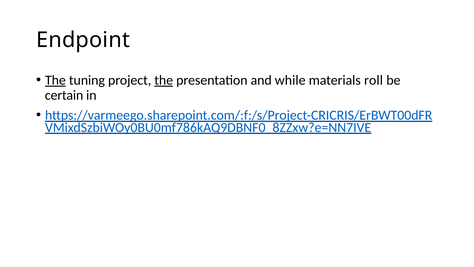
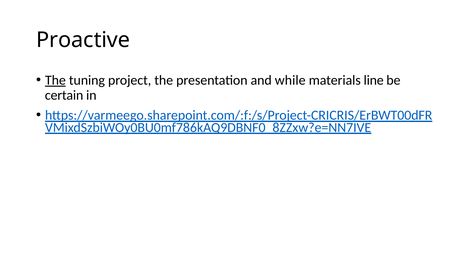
Endpoint: Endpoint -> Proactive (83, 40)
the underline: present -> none (164, 80)
roll: roll -> line (374, 80)
